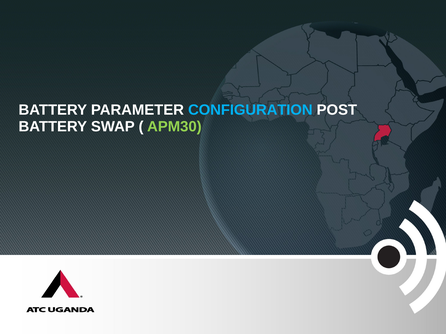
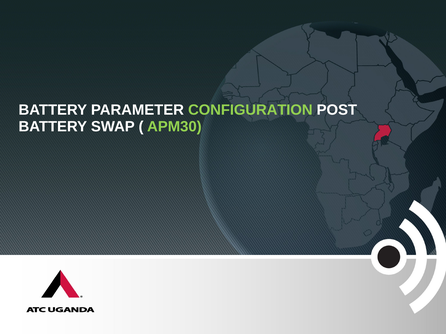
CONFIGURATION colour: light blue -> light green (250, 110)
